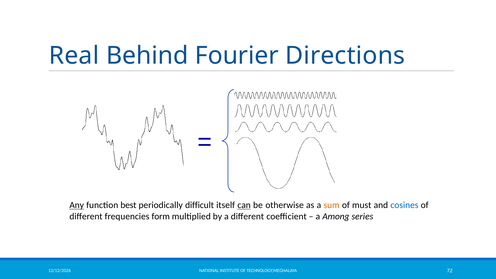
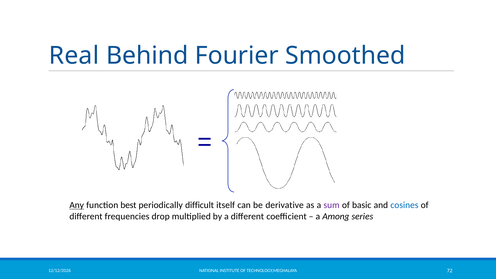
Directions: Directions -> Smoothed (345, 56)
can underline: present -> none (244, 205)
otherwise: otherwise -> derivative (285, 205)
sum colour: orange -> purple (332, 205)
must: must -> basic (362, 205)
form: form -> drop (161, 216)
